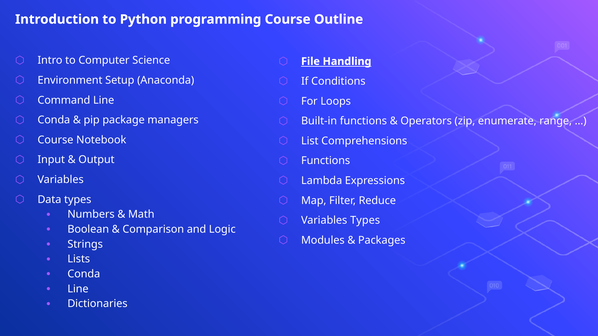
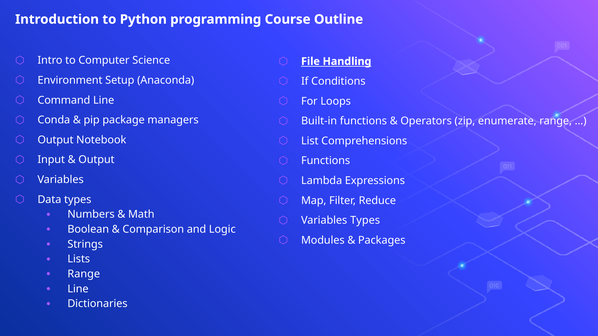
Course: Course -> Output (56, 140)
Conda: Conda -> Range (84, 274)
